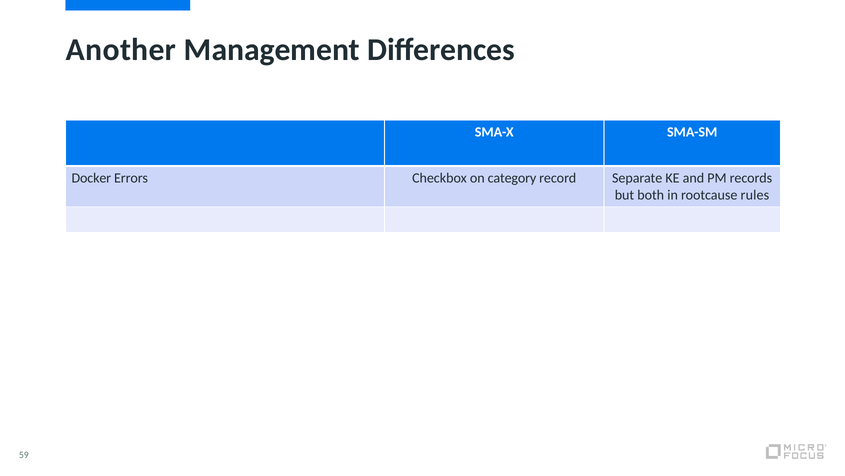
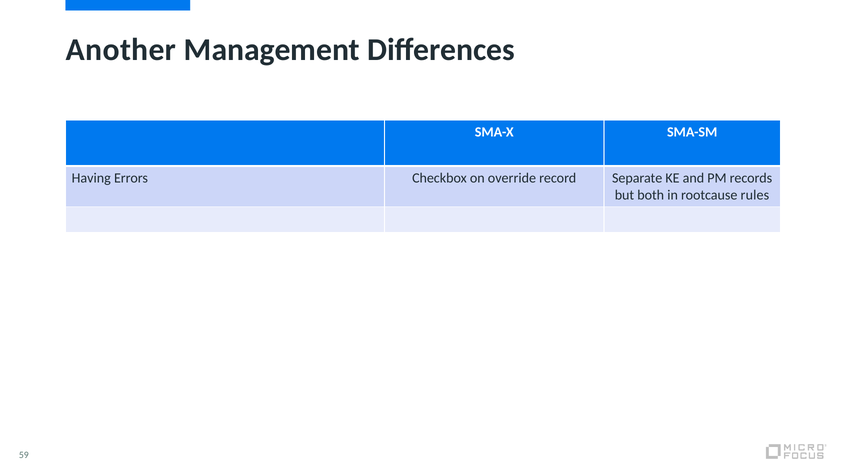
Docker: Docker -> Having (91, 178)
category: category -> override (512, 178)
